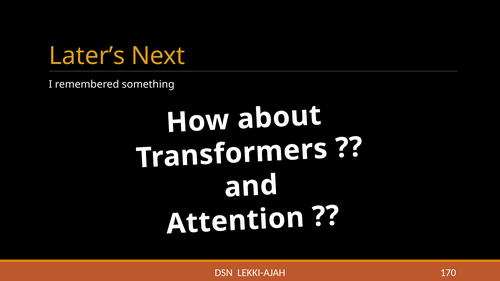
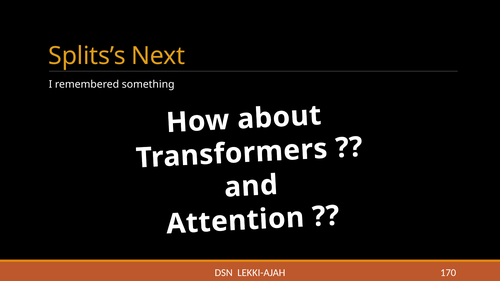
Later’s: Later’s -> Splits’s (87, 56)
